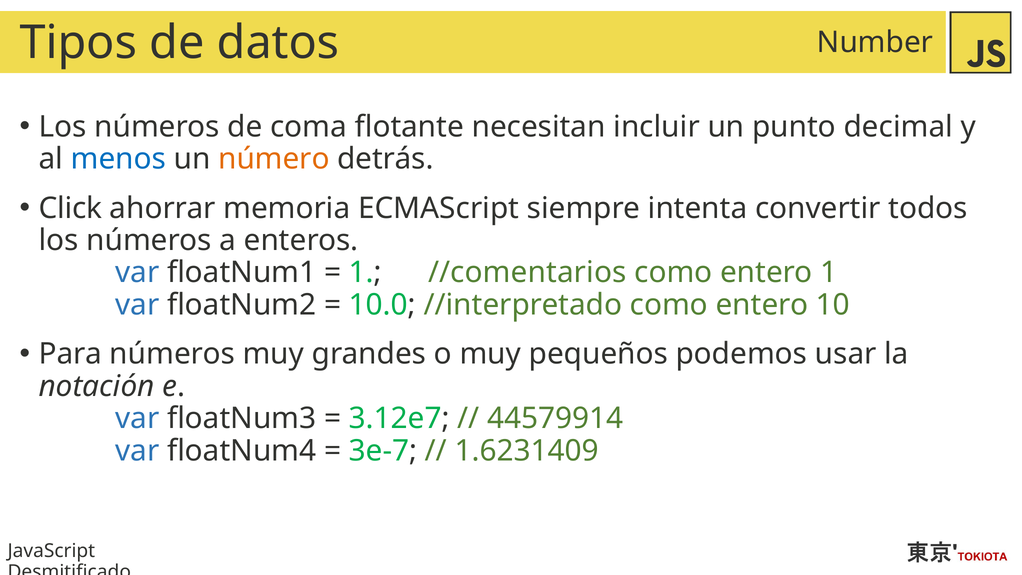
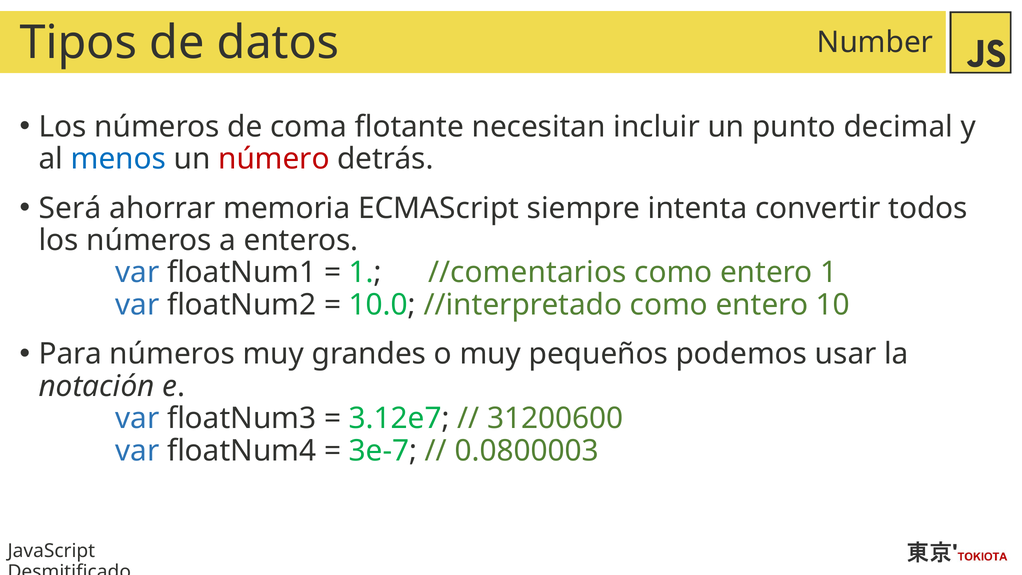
número colour: orange -> red (274, 159)
Click: Click -> Será (70, 208)
44579914: 44579914 -> 31200600 (555, 418)
1.6231409: 1.6231409 -> 0.0800003 (527, 451)
